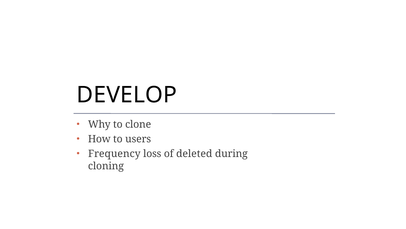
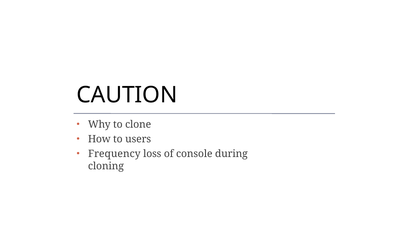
DEVELOP: DEVELOP -> CAUTION (127, 95)
deleted: deleted -> console (194, 154)
